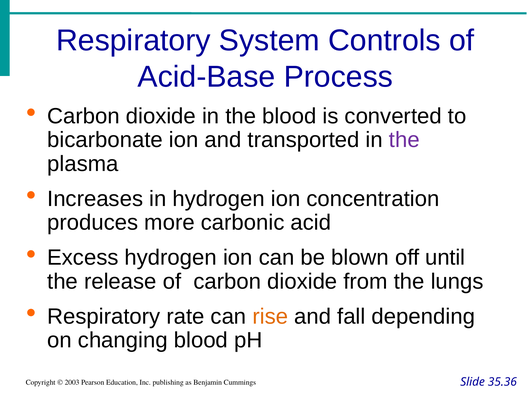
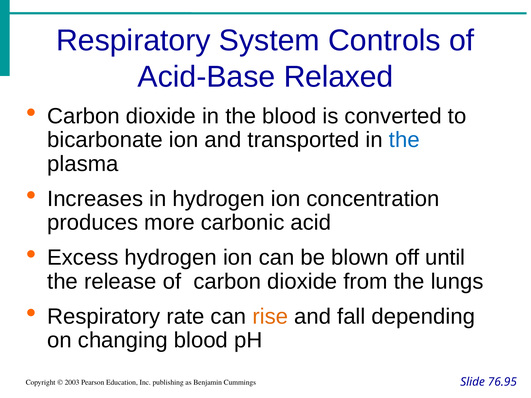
Process: Process -> Relaxed (338, 77)
the colour: purple -> blue (404, 140)
35.36: 35.36 -> 76.95 (502, 382)
